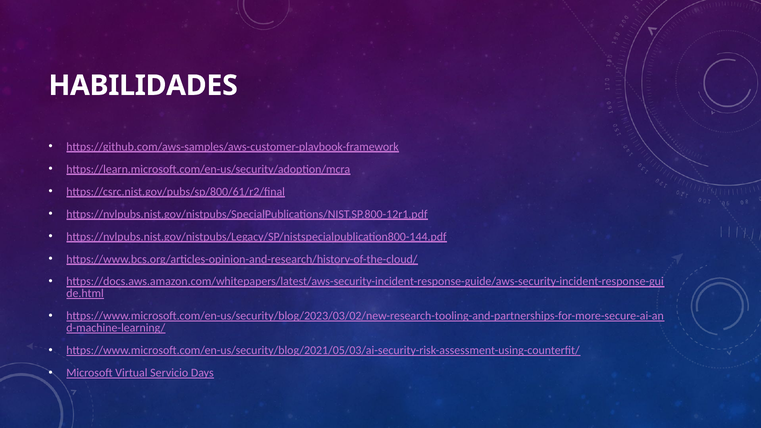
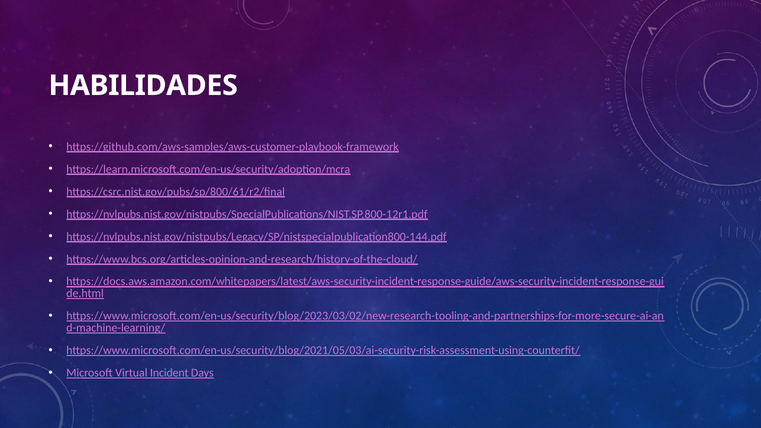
Servicio: Servicio -> Incident (169, 373)
